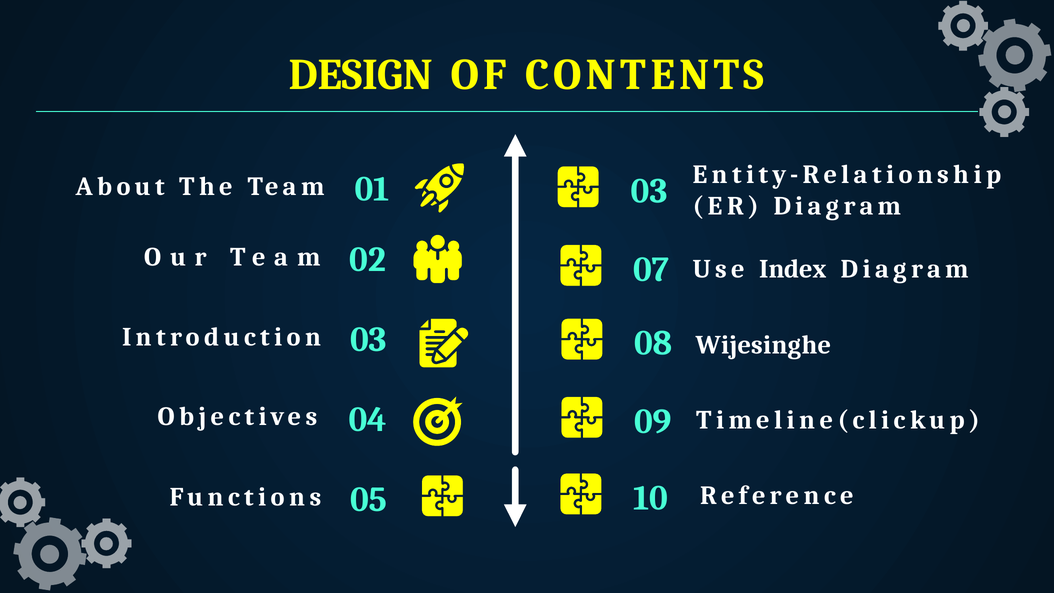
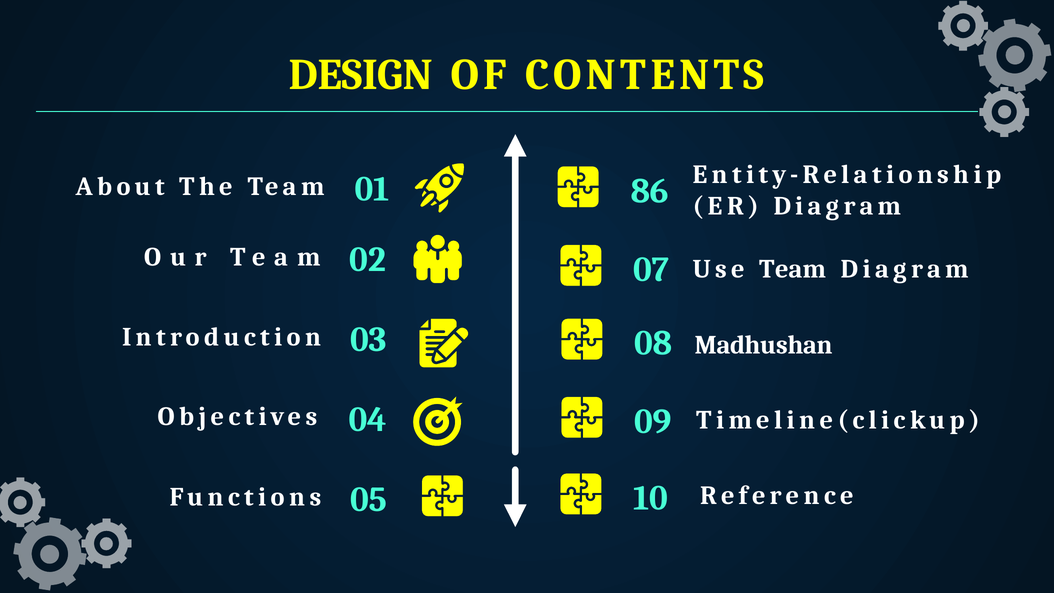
Team 03: 03 -> 86 (650, 191)
Use Index: Index -> Team (793, 269)
Wijesinghe: Wijesinghe -> Madhushan (764, 345)
